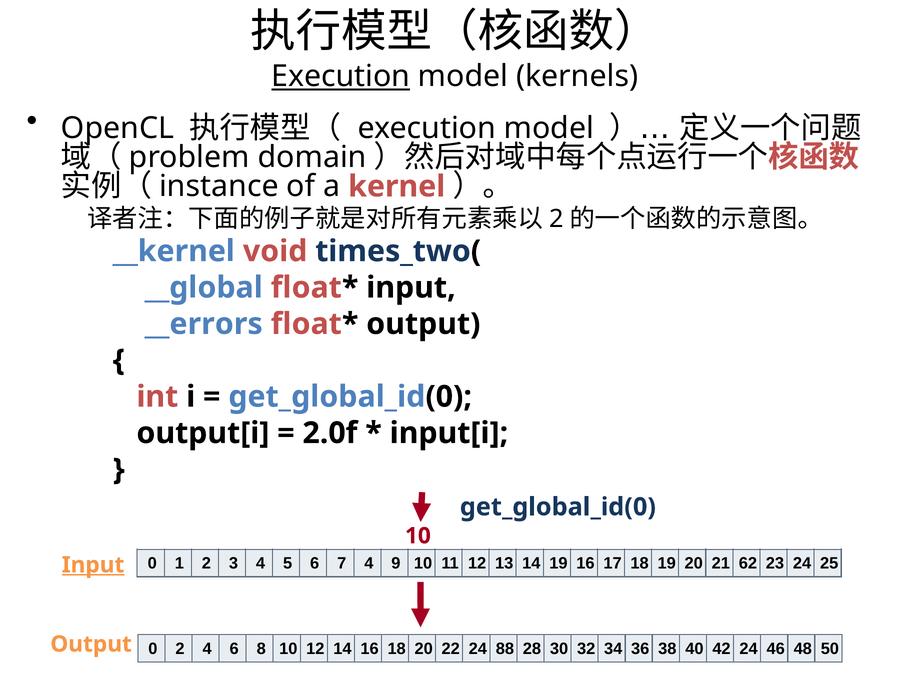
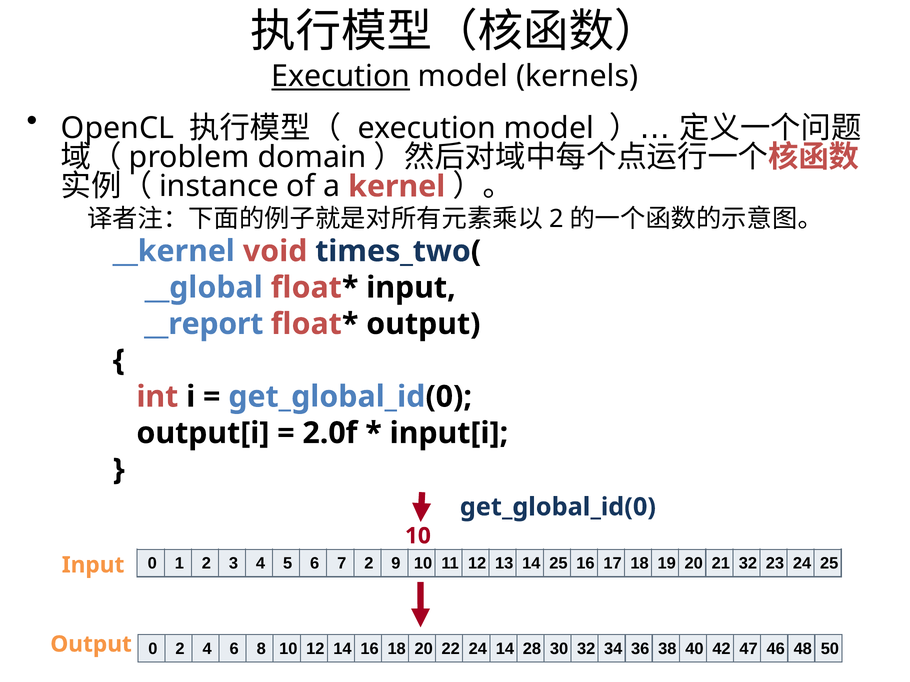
__errors: __errors -> __report (204, 324)
7 4: 4 -> 2 (369, 564)
14 19: 19 -> 25 (558, 564)
21 62: 62 -> 32 (748, 564)
Input underline: present -> none (93, 565)
24 88: 88 -> 14 (505, 649)
42 24: 24 -> 47 (749, 649)
